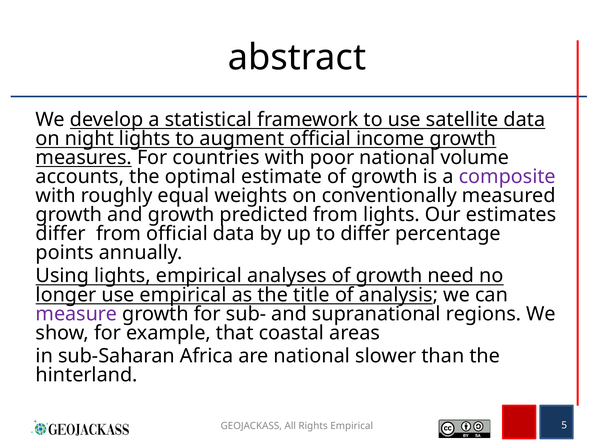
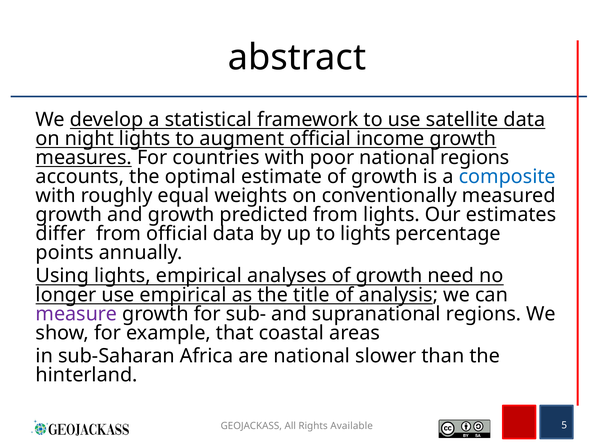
national volume: volume -> regions (475, 157)
composite colour: purple -> blue (507, 176)
to differ: differ -> lights (365, 233)
Rights Empirical: Empirical -> Available (352, 425)
